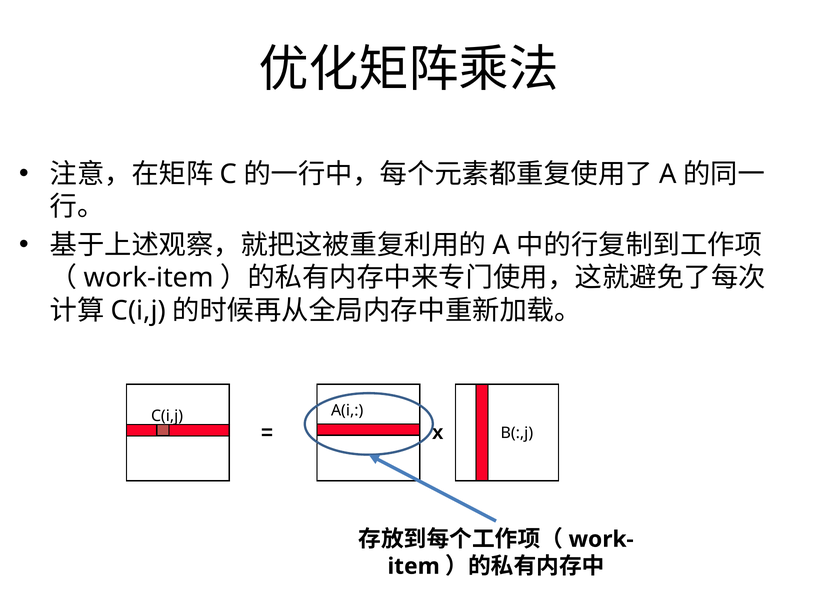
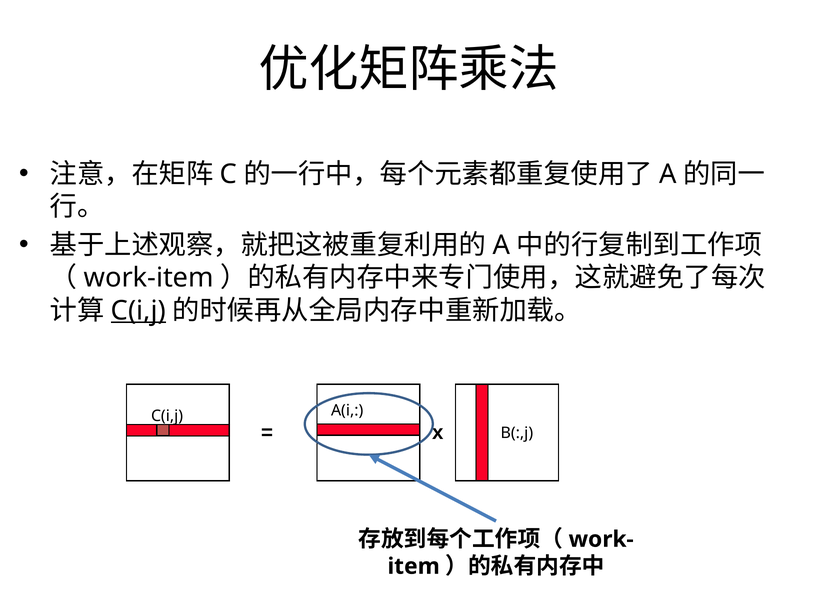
C(i,j underline: none -> present (138, 311)
